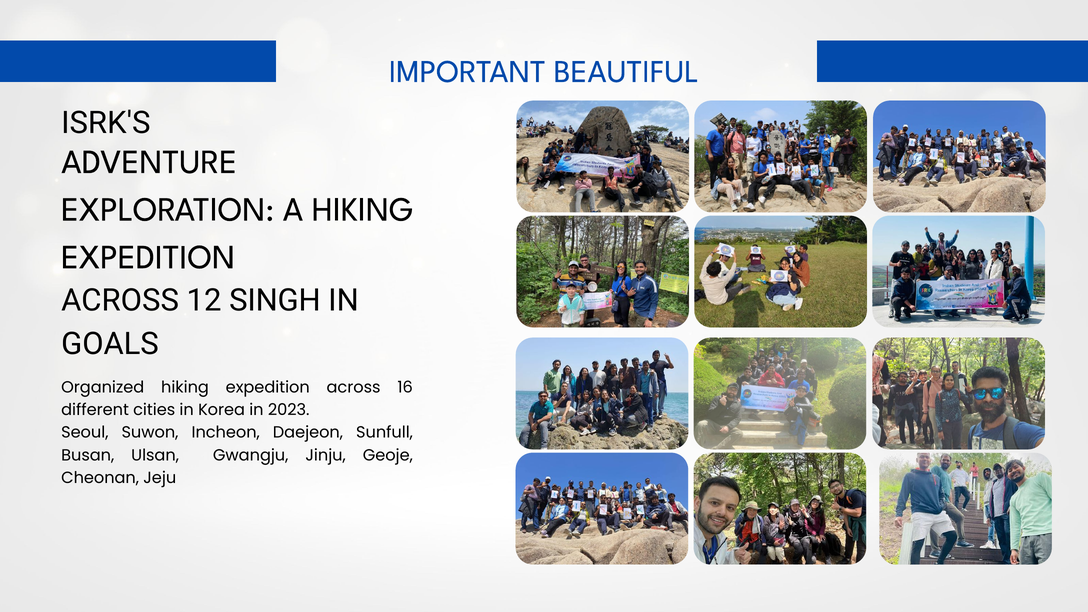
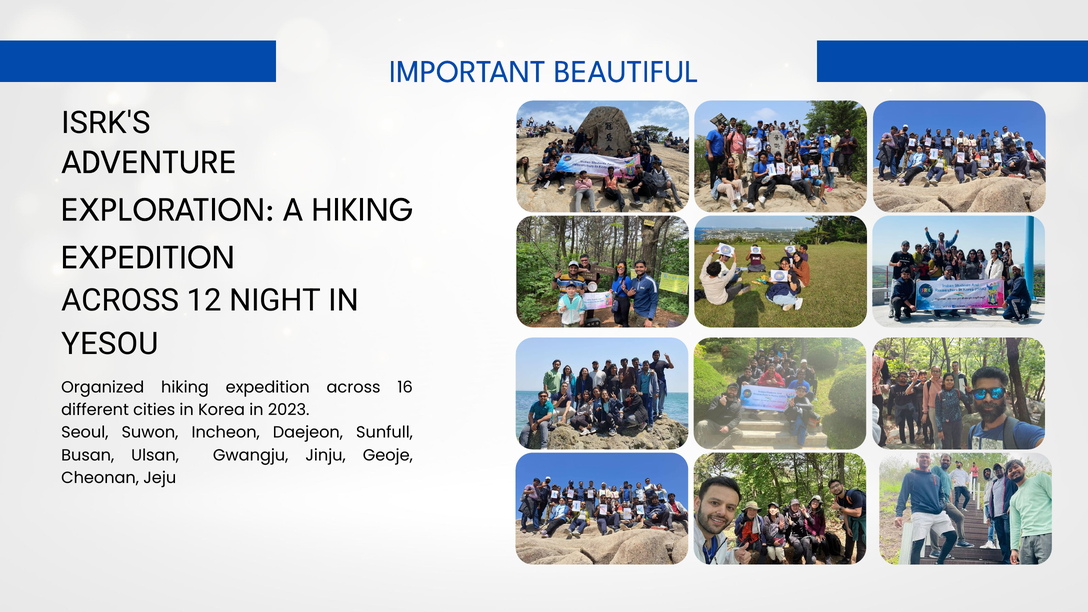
SINGH: SINGH -> NIGHT (275, 300)
GOALS: GOALS -> YESOU (110, 344)
